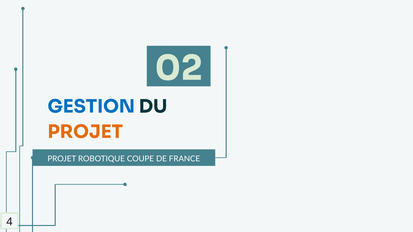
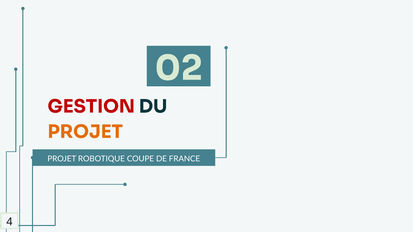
GESTION colour: blue -> red (91, 107)
